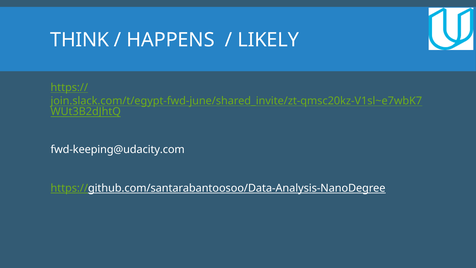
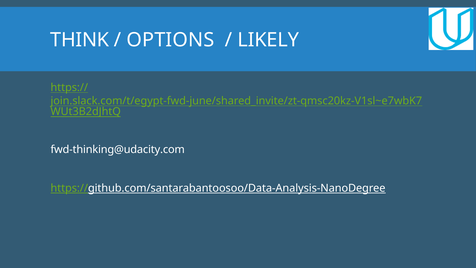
HAPPENS: HAPPENS -> OPTIONS (170, 40)
fwd-keeping@udacity.com: fwd-keeping@udacity.com -> fwd-thinking@udacity.com (118, 149)
